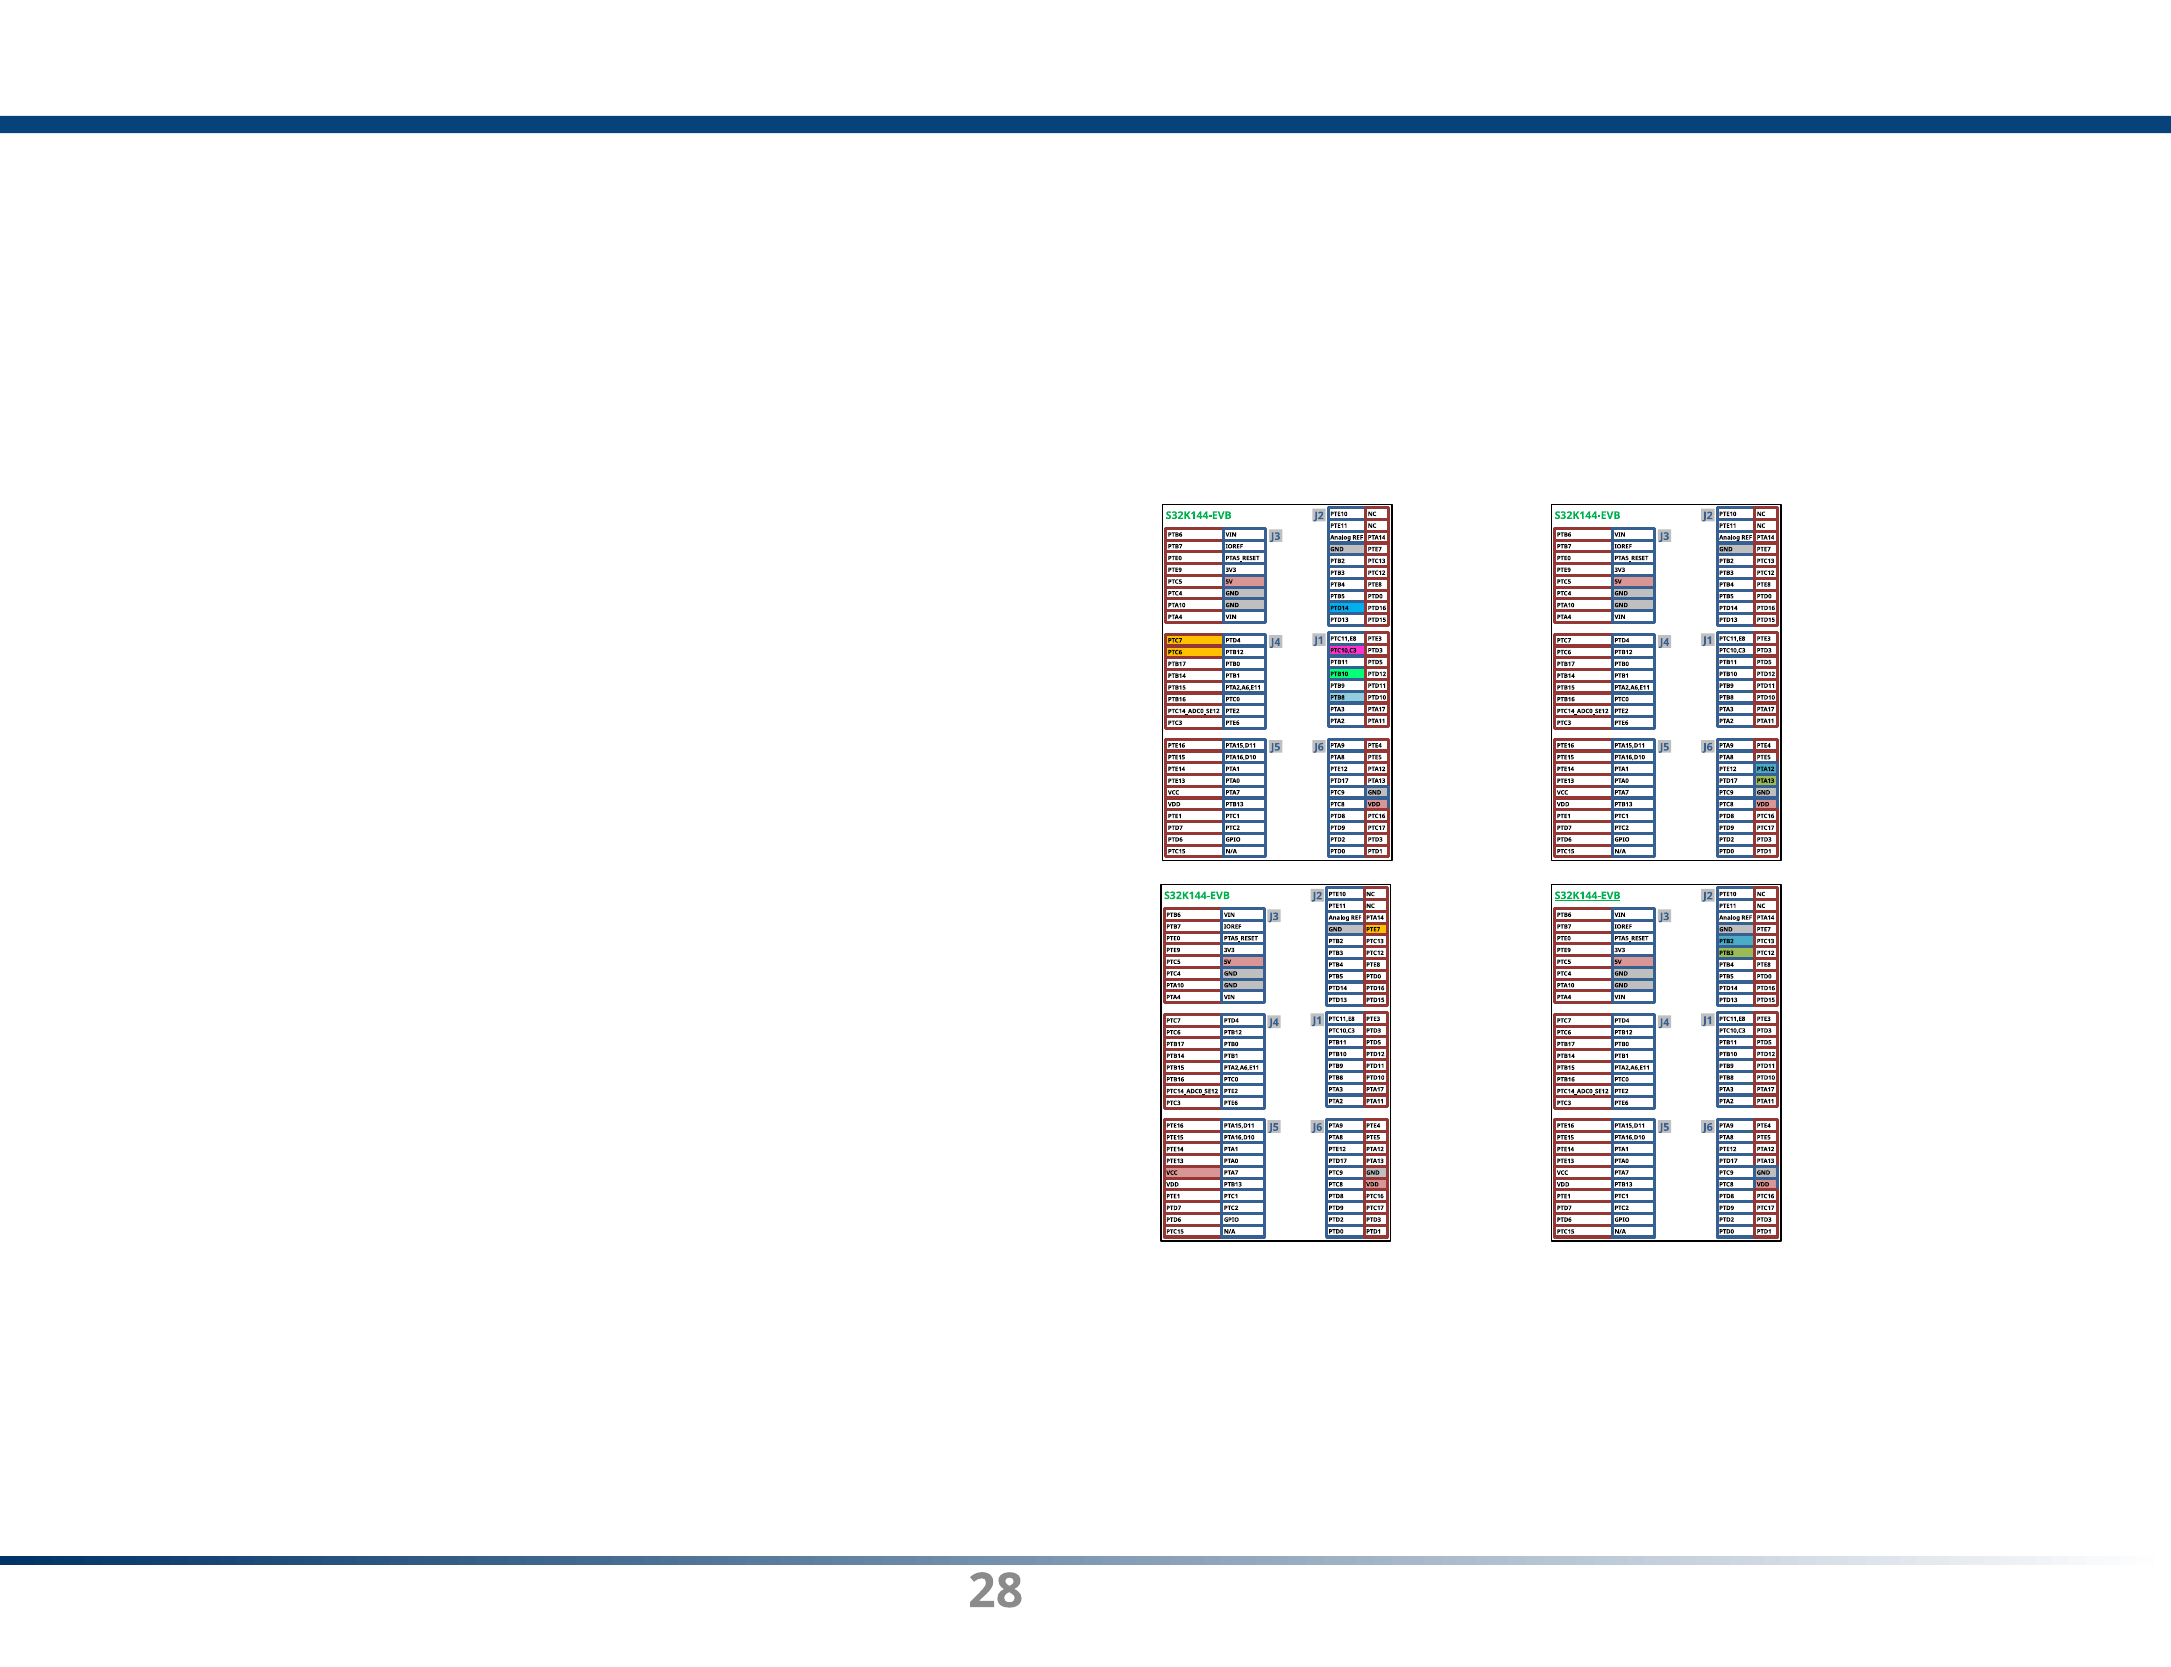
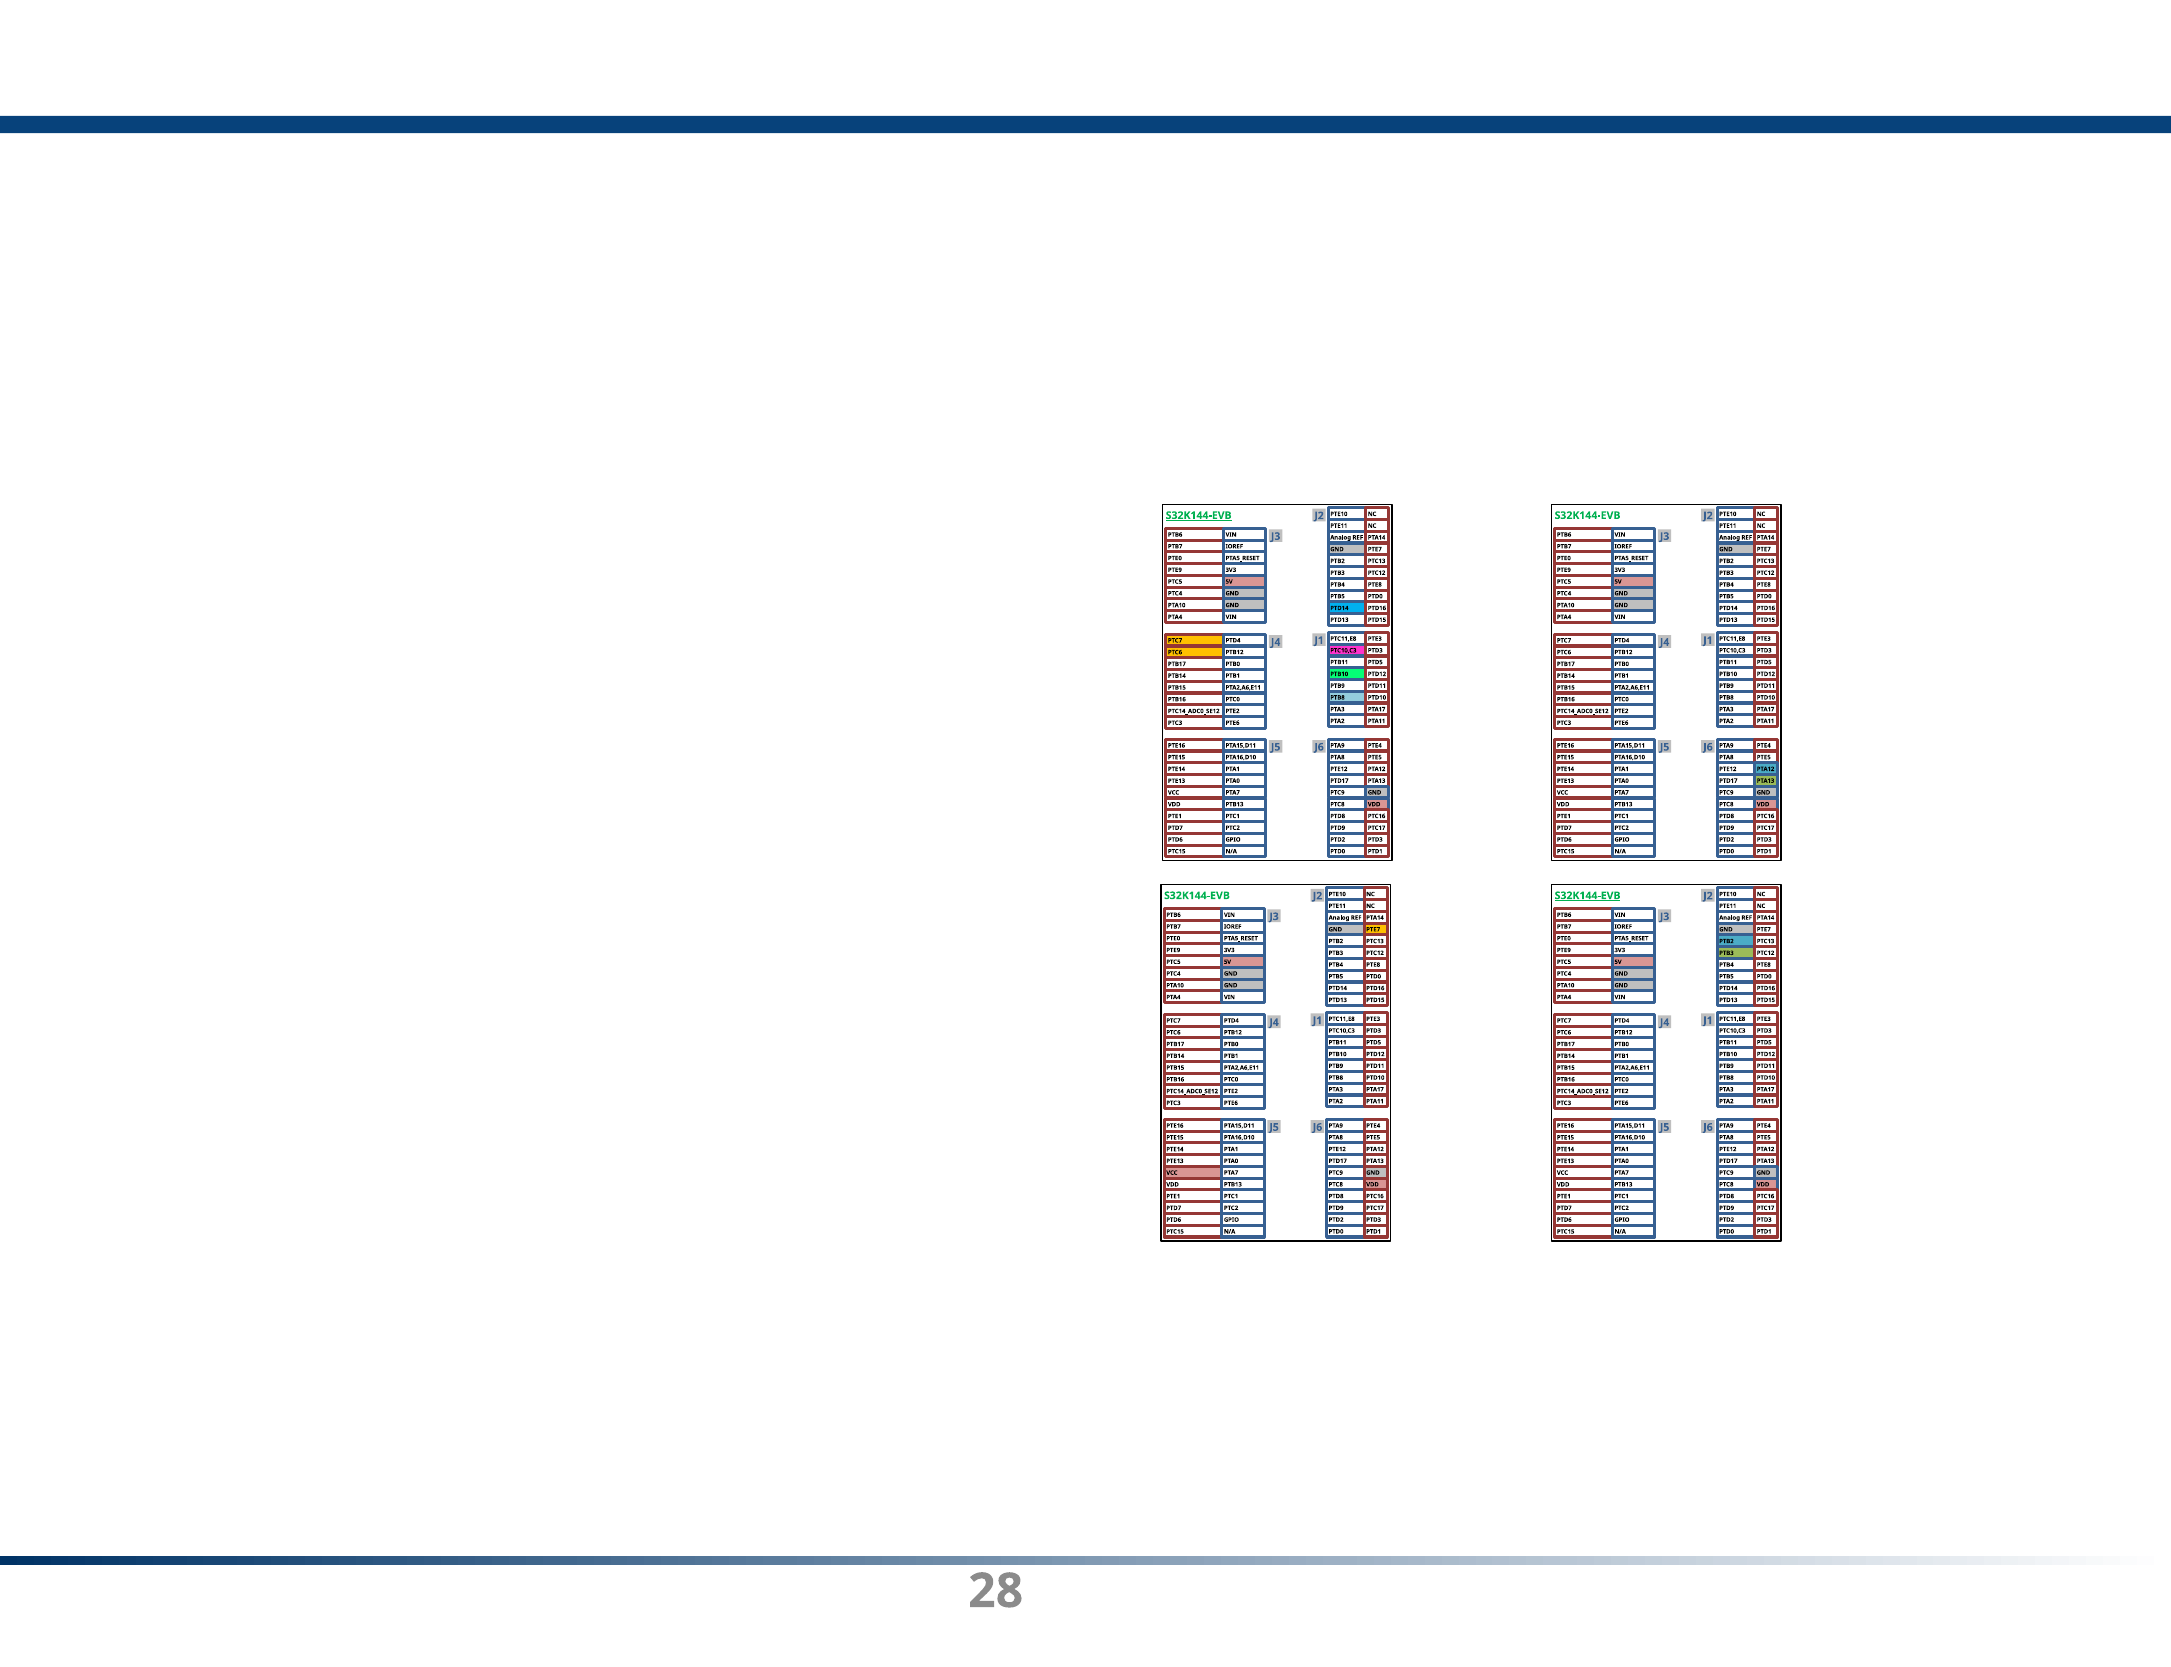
S32K144-EVB underline: none -> present (1199, 515)
